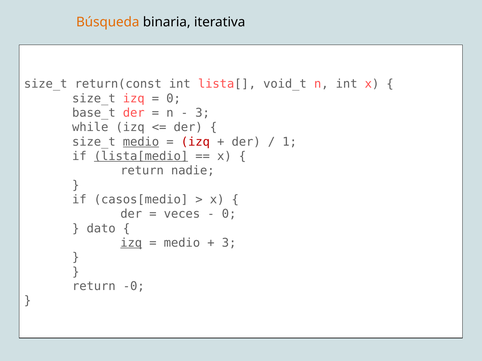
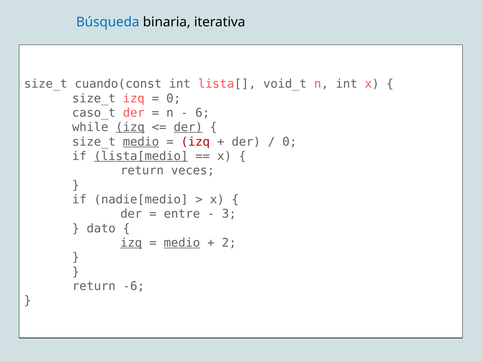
Búsqueda colour: orange -> blue (108, 22)
return(const: return(const -> cuando(const (118, 84)
base_t: base_t -> caso_t (94, 113)
3: 3 -> 6 (203, 113)
izq underline: none -> present (130, 127)
der underline: none -> present (188, 127)
1: 1 -> 0 (290, 142)
nadie: nadie -> veces (193, 171)
casos[medio: casos[medio -> nadie[medio (141, 200)
veces: veces -> entre (182, 214)
0: 0 -> 3 (229, 214)
medio underline: none -> present (182, 243)
3: 3 -> 2 (229, 243)
-0: -0 -> -6 (134, 287)
